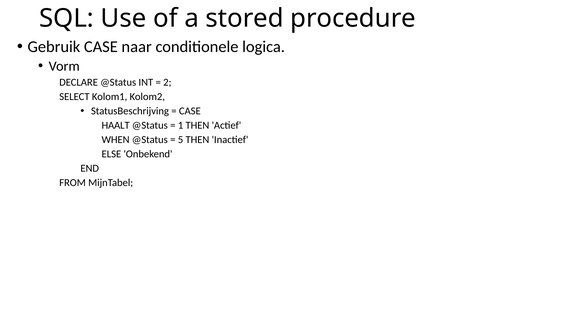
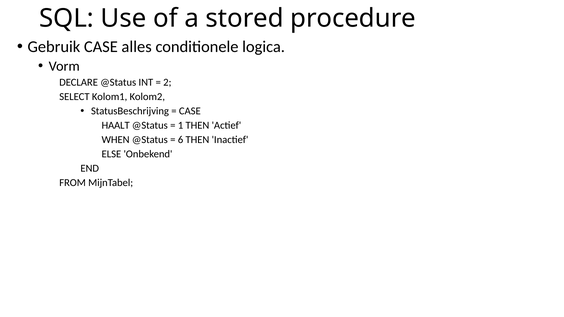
naar: naar -> alles (137, 47)
5: 5 -> 6 (181, 140)
